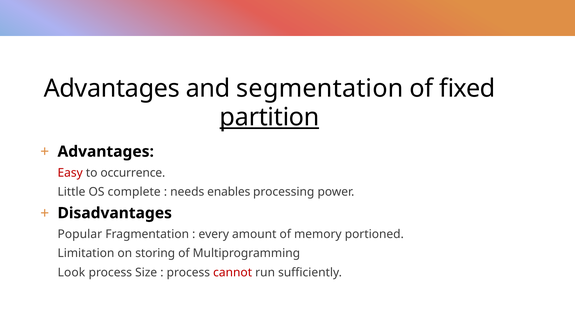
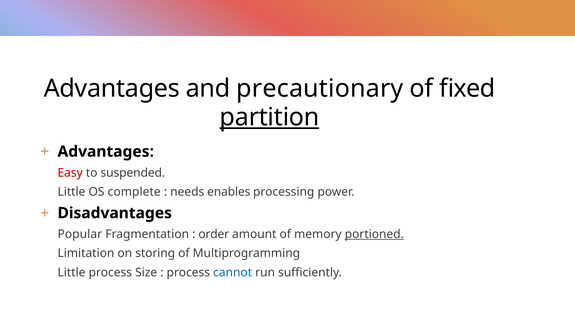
segmentation: segmentation -> precautionary (320, 88)
occurrence: occurrence -> suspended (133, 172)
every: every -> order (214, 234)
portioned underline: none -> present (374, 234)
Look: Look -> Little (71, 272)
cannot colour: red -> blue (233, 272)
